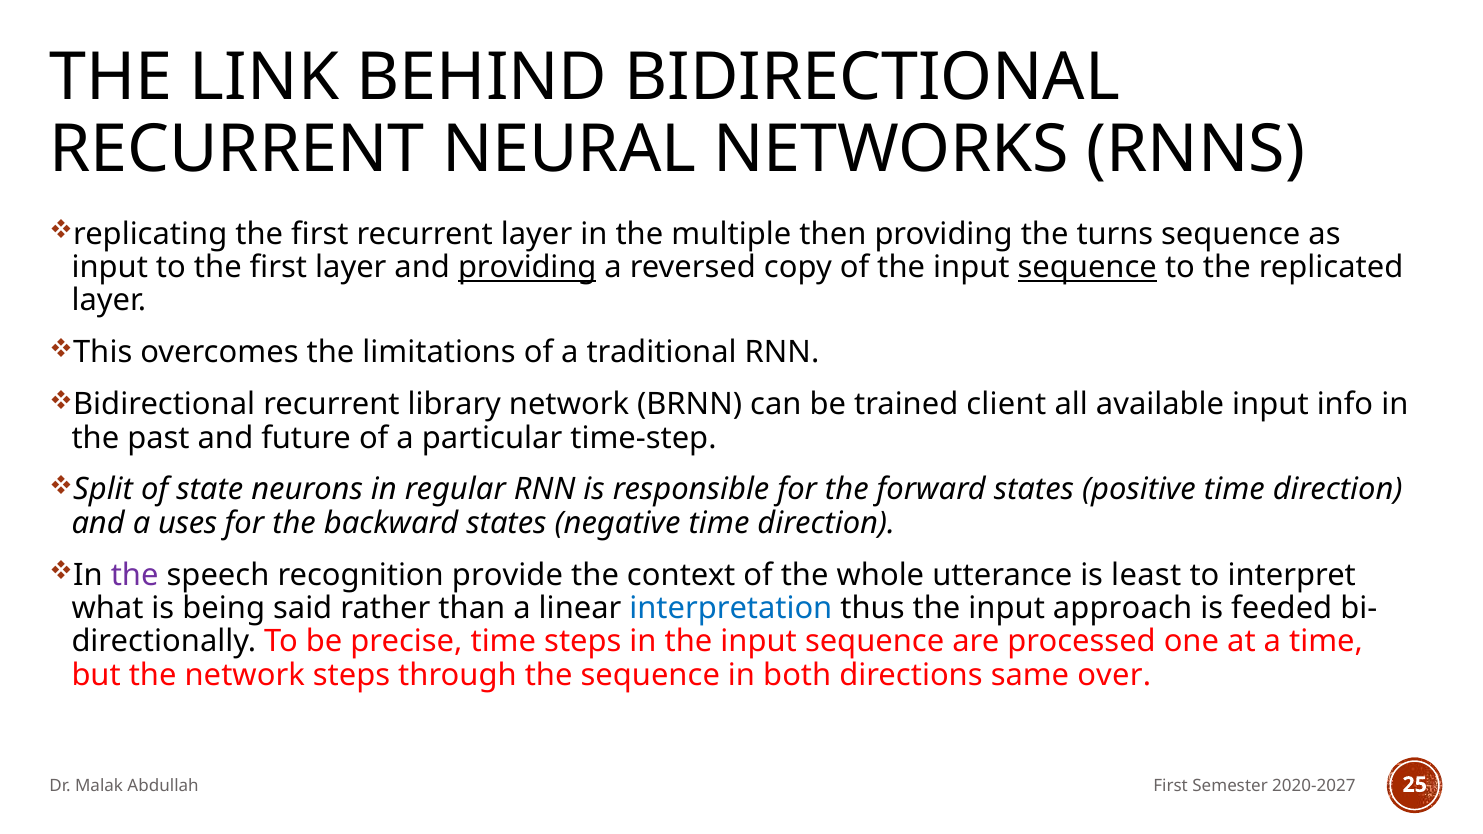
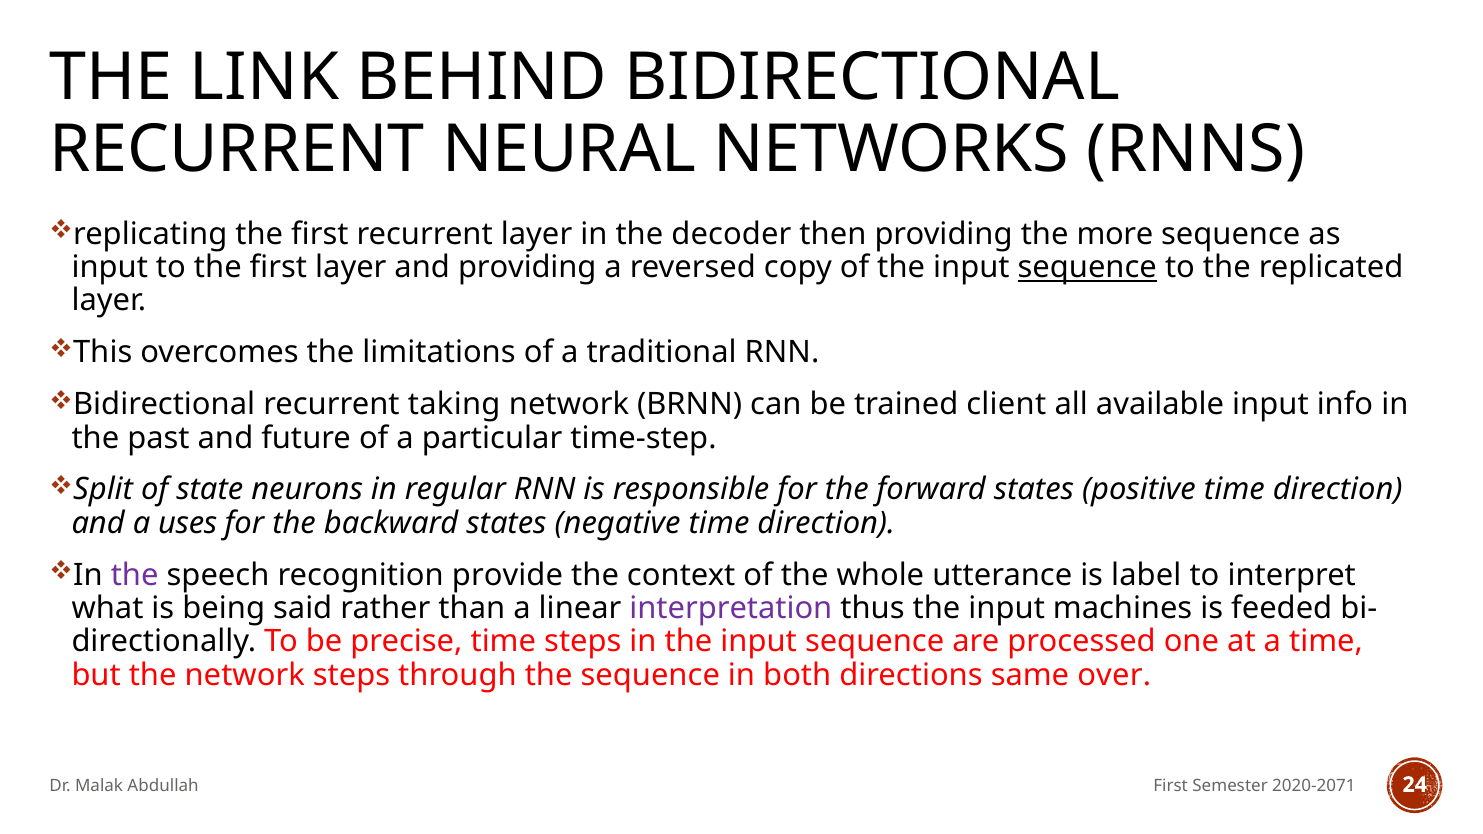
multiple: multiple -> decoder (731, 234)
turns: turns -> more (1115, 234)
providing underline: present -> none (527, 267)
library: library -> taking (454, 405)
least: least -> label (1146, 575)
interpretation colour: blue -> purple (731, 608)
approach: approach -> machines (1123, 608)
2020-2027: 2020-2027 -> 2020-2071 (1314, 786)
25: 25 -> 24 (1415, 785)
